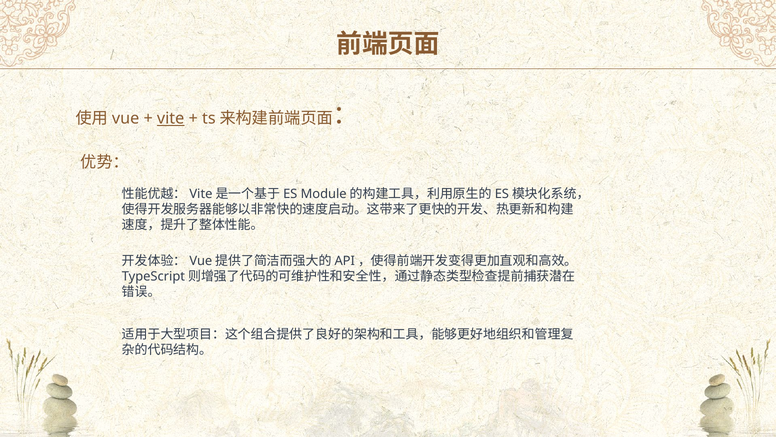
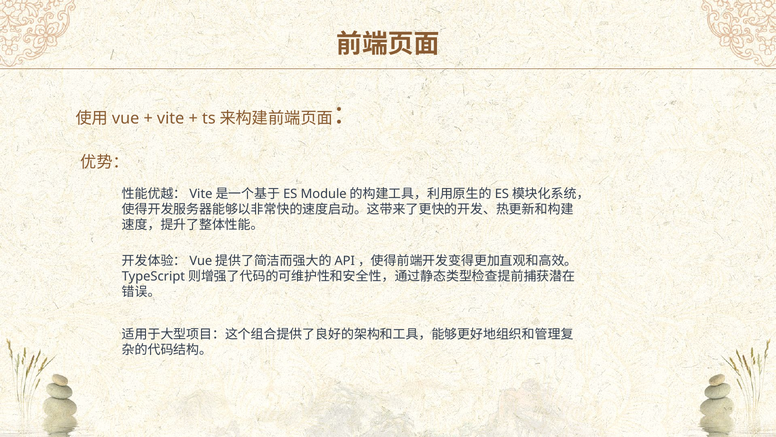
vite underline: present -> none (171, 119)
